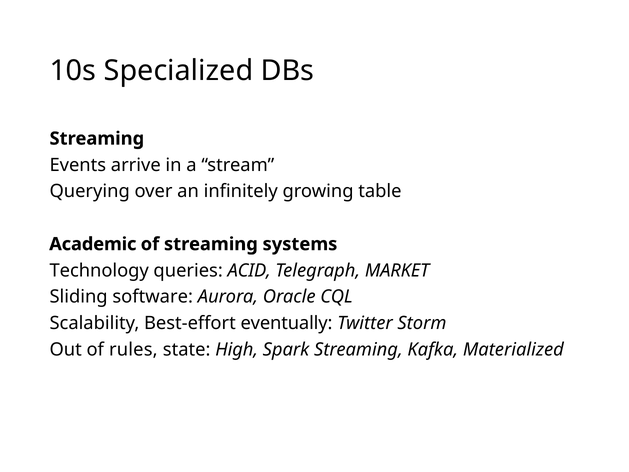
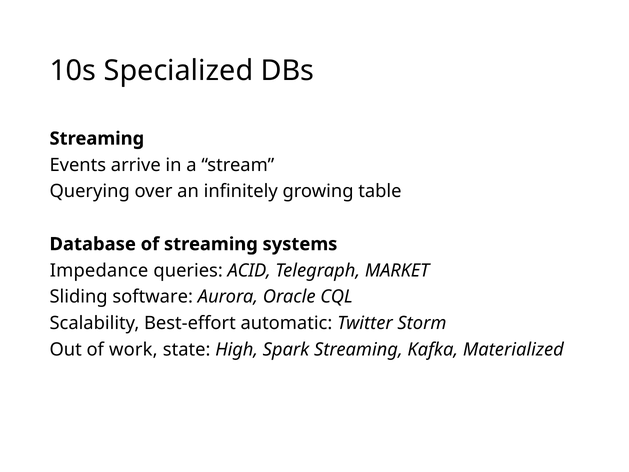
Academic: Academic -> Database (93, 244)
Technology: Technology -> Impedance (99, 270)
eventually: eventually -> automatic (286, 323)
rules: rules -> work (133, 350)
